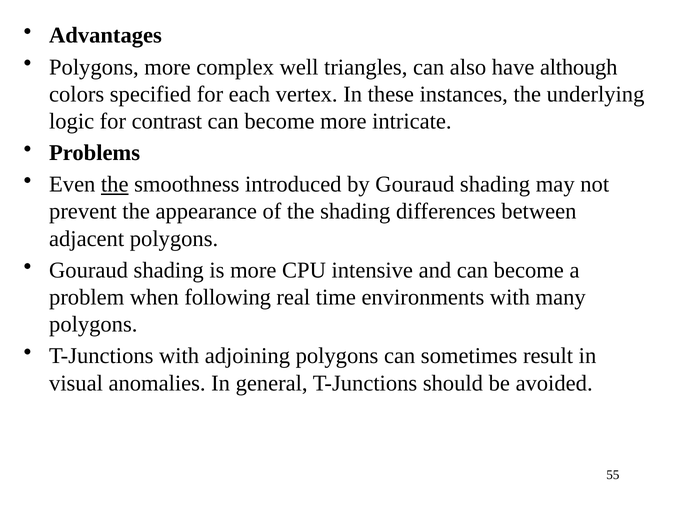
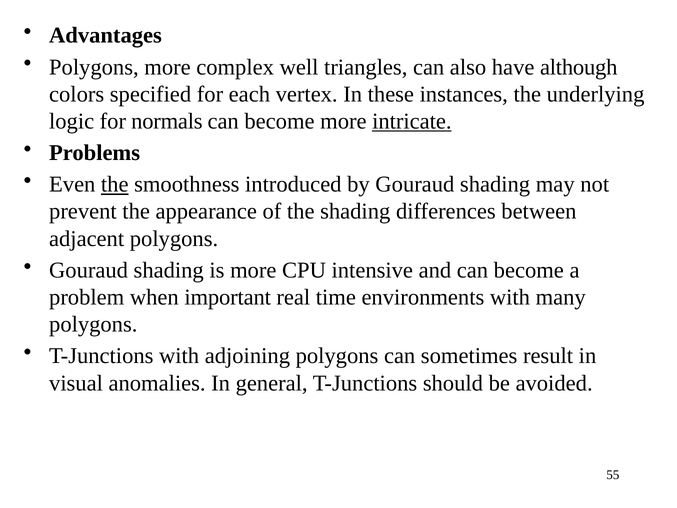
contrast: contrast -> normals (167, 121)
intricate underline: none -> present (412, 121)
following: following -> important (228, 297)
